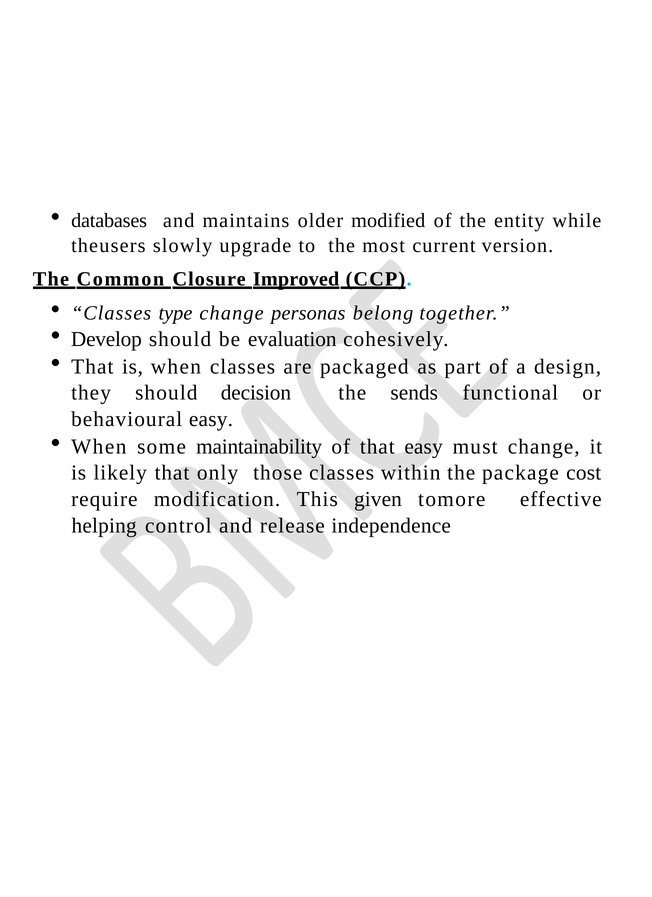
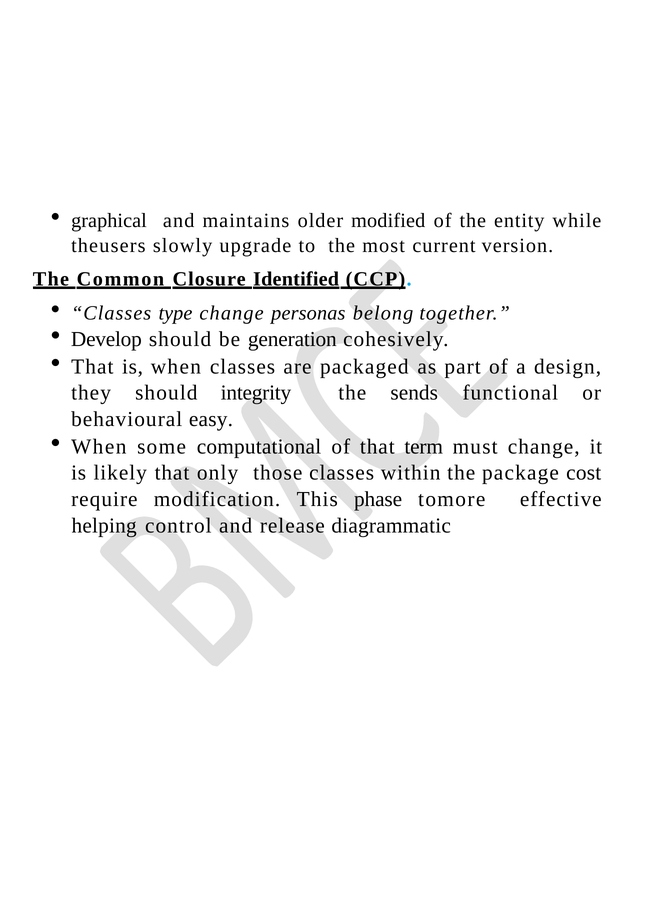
databases: databases -> graphical (109, 221)
Improved: Improved -> Identified (296, 279)
evaluation: evaluation -> generation (292, 340)
decision: decision -> integrity (256, 393)
maintainability: maintainability -> computational (259, 447)
that easy: easy -> term (424, 447)
given: given -> phase (378, 500)
independence: independence -> diagrammatic (391, 526)
